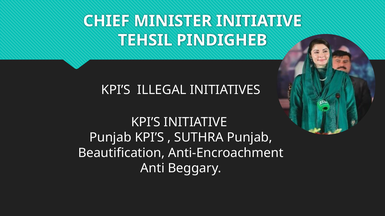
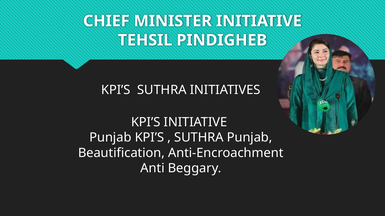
KPI’S ILLEGAL: ILLEGAL -> SUTHRA (162, 90)
